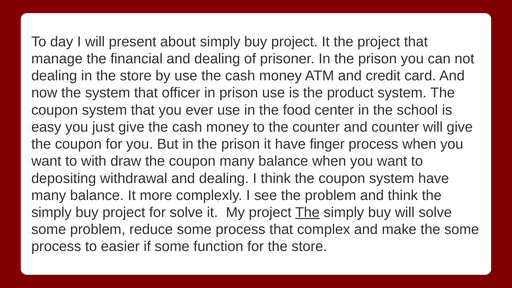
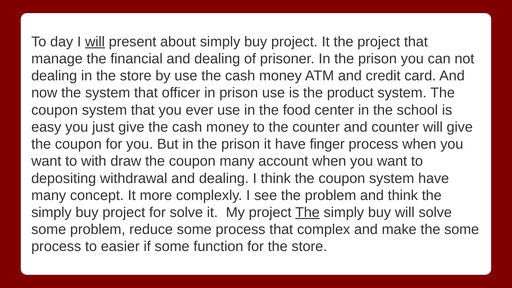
will underline: none -> present (95, 42)
coupon many balance: balance -> account (283, 161)
balance: balance -> concept (97, 195)
